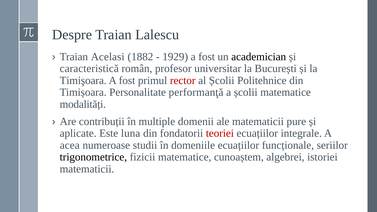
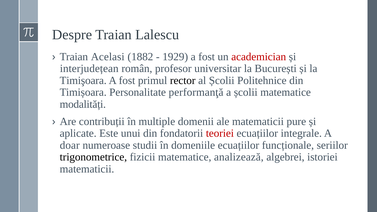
academician colour: black -> red (259, 57)
caracteristică: caracteristică -> interjudețean (89, 69)
rector colour: red -> black (183, 80)
luna: luna -> unui (131, 133)
acea: acea -> doar (70, 145)
cunoaștem: cunoaștem -> analizează (239, 157)
